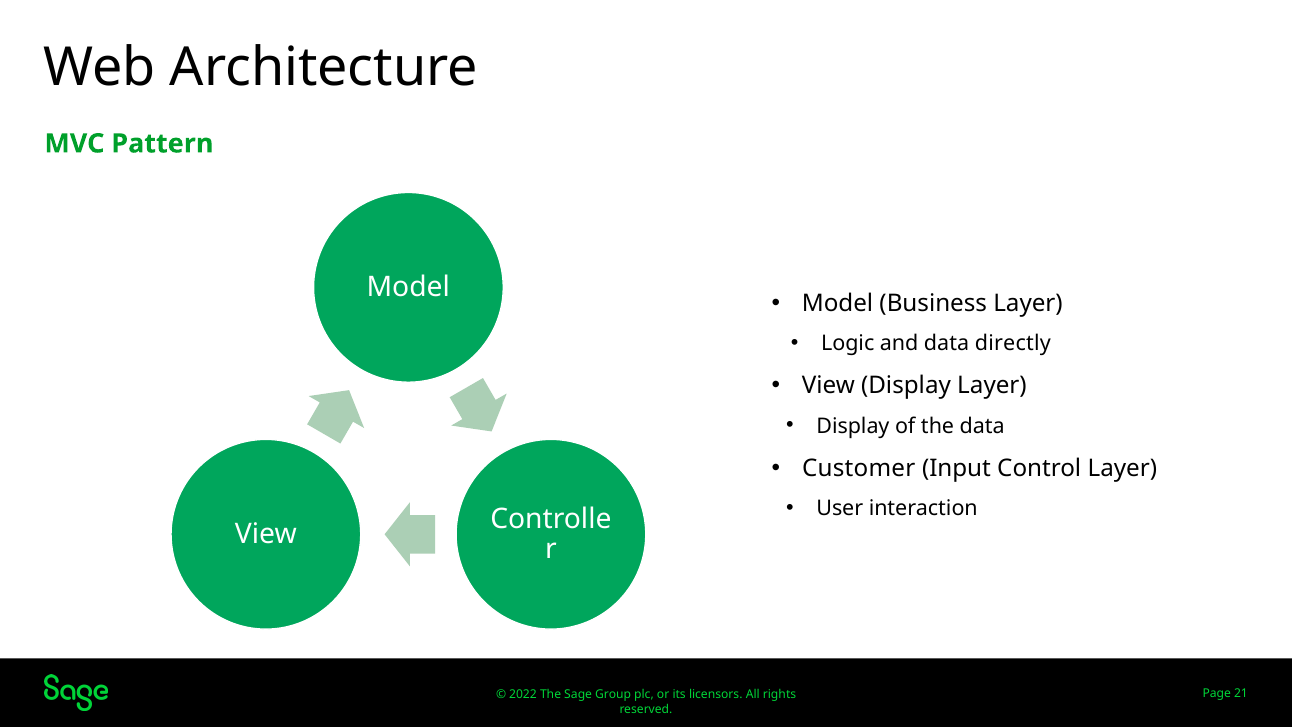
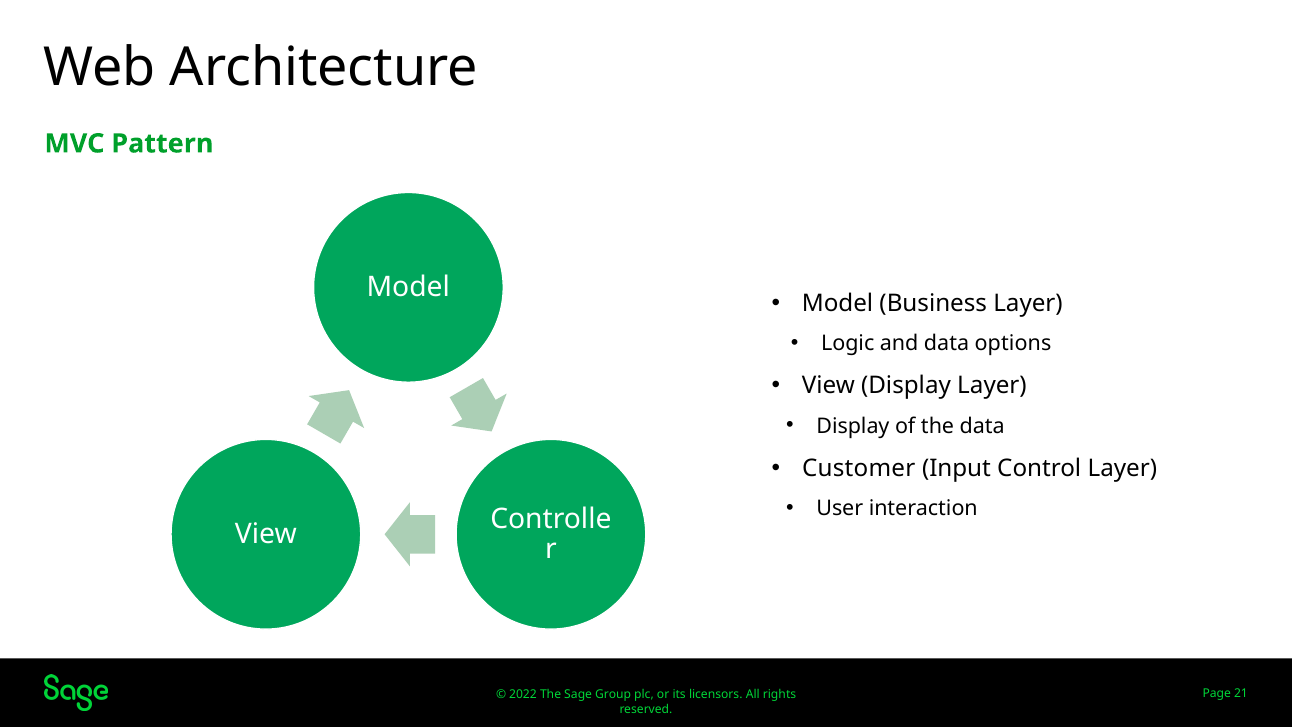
directly: directly -> options (1013, 344)
